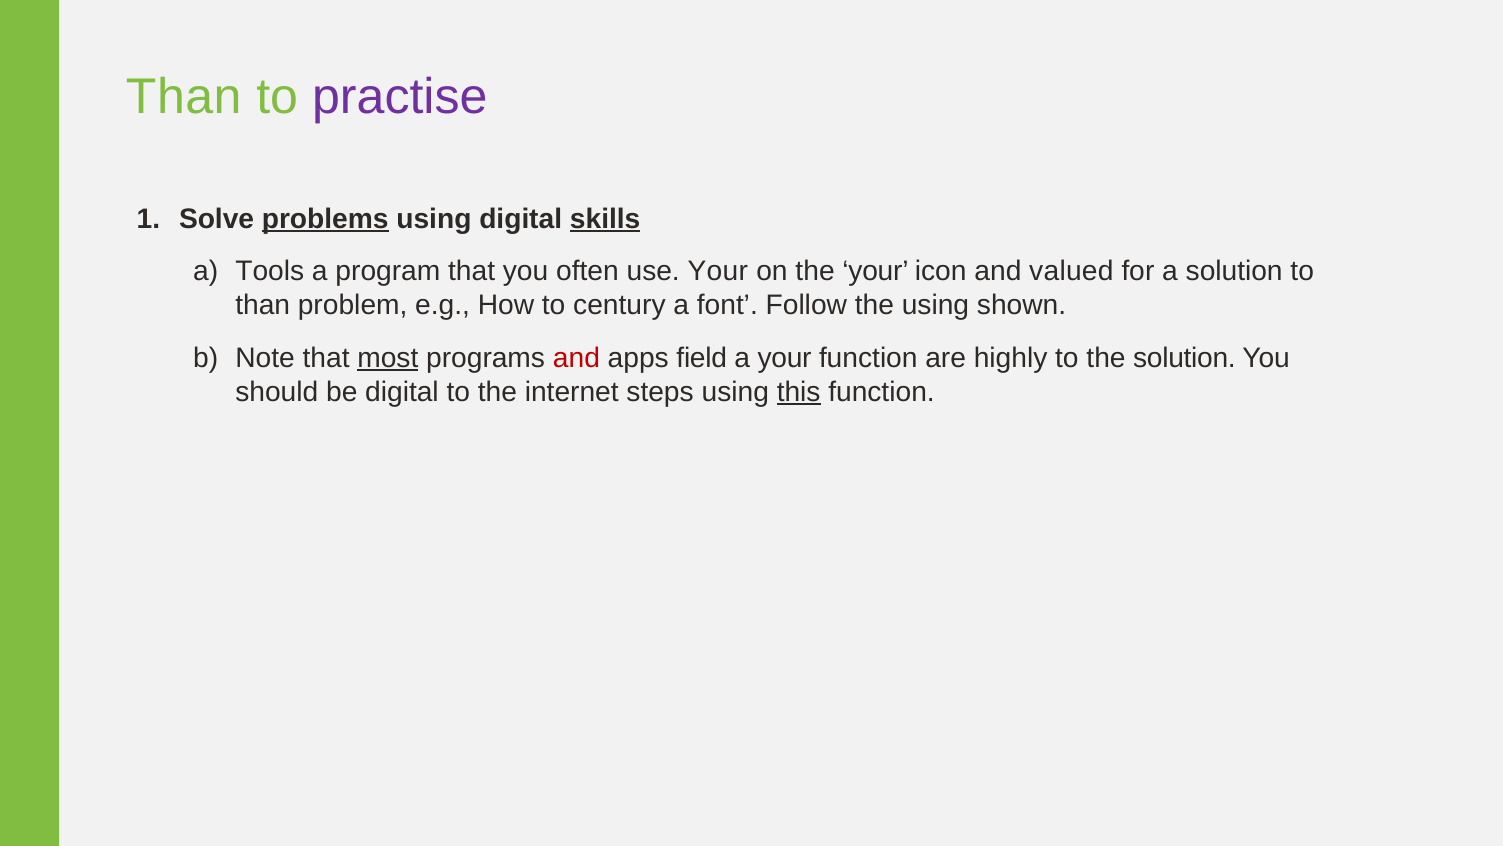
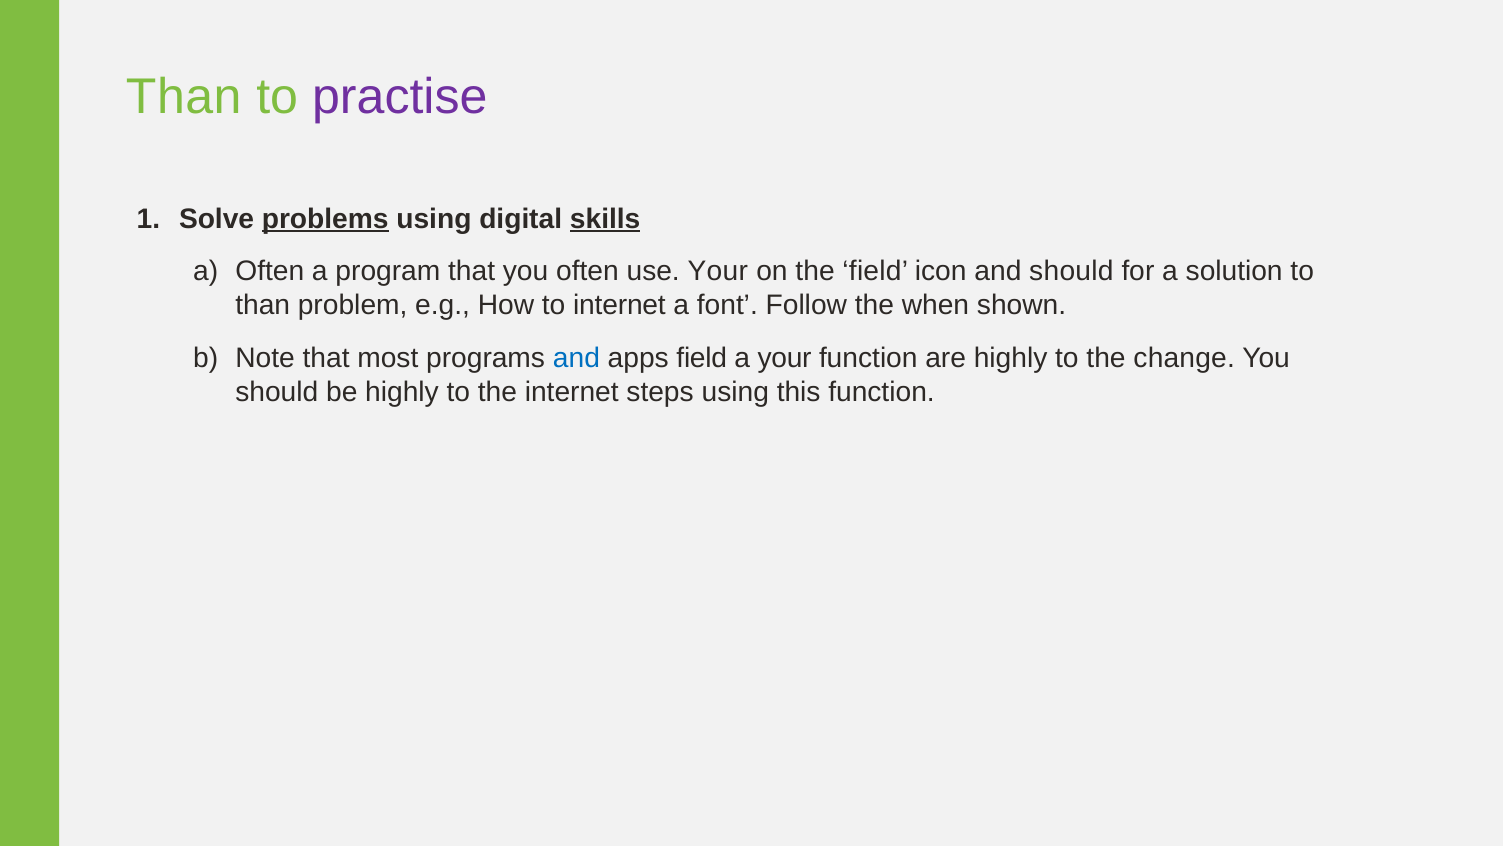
a Tools: Tools -> Often (270, 271)
the your: your -> field (875, 271)
and valued: valued -> should (1071, 271)
to century: century -> internet (619, 305)
the using: using -> when (935, 305)
most underline: present -> none (388, 358)
and colour: red -> blue (576, 358)
the solution: solution -> change (1184, 358)
be digital: digital -> highly (402, 391)
this underline: present -> none (799, 391)
